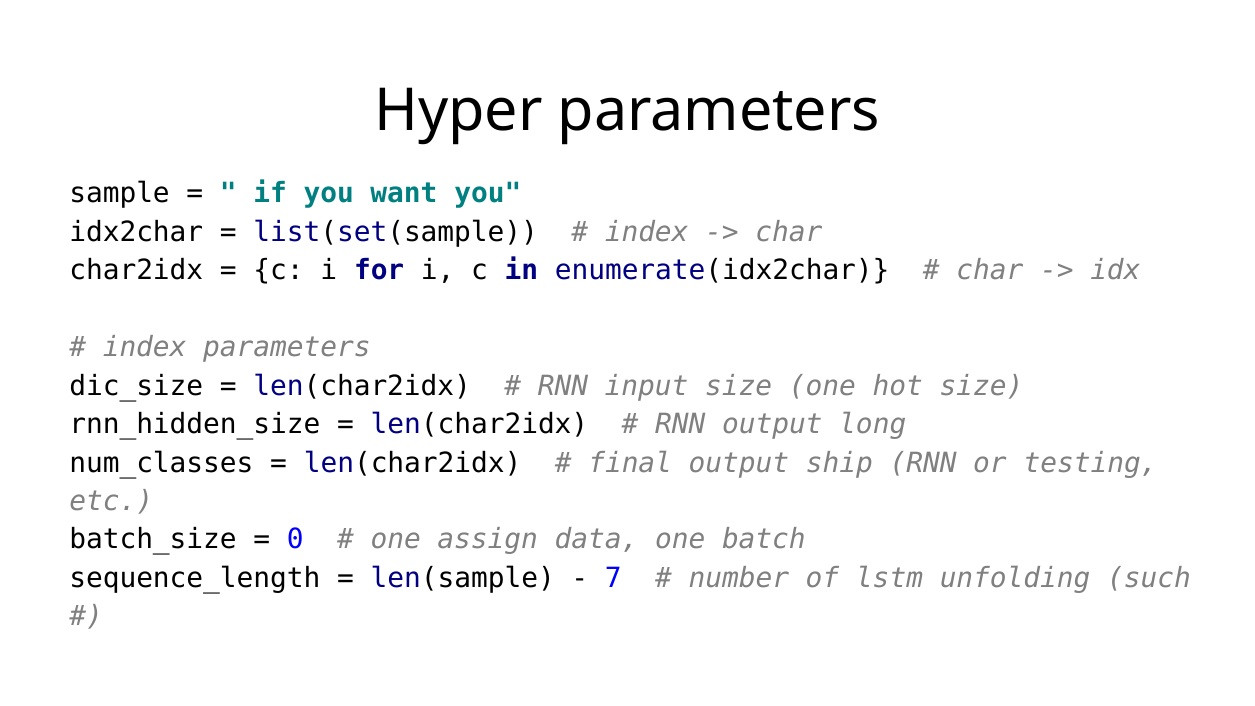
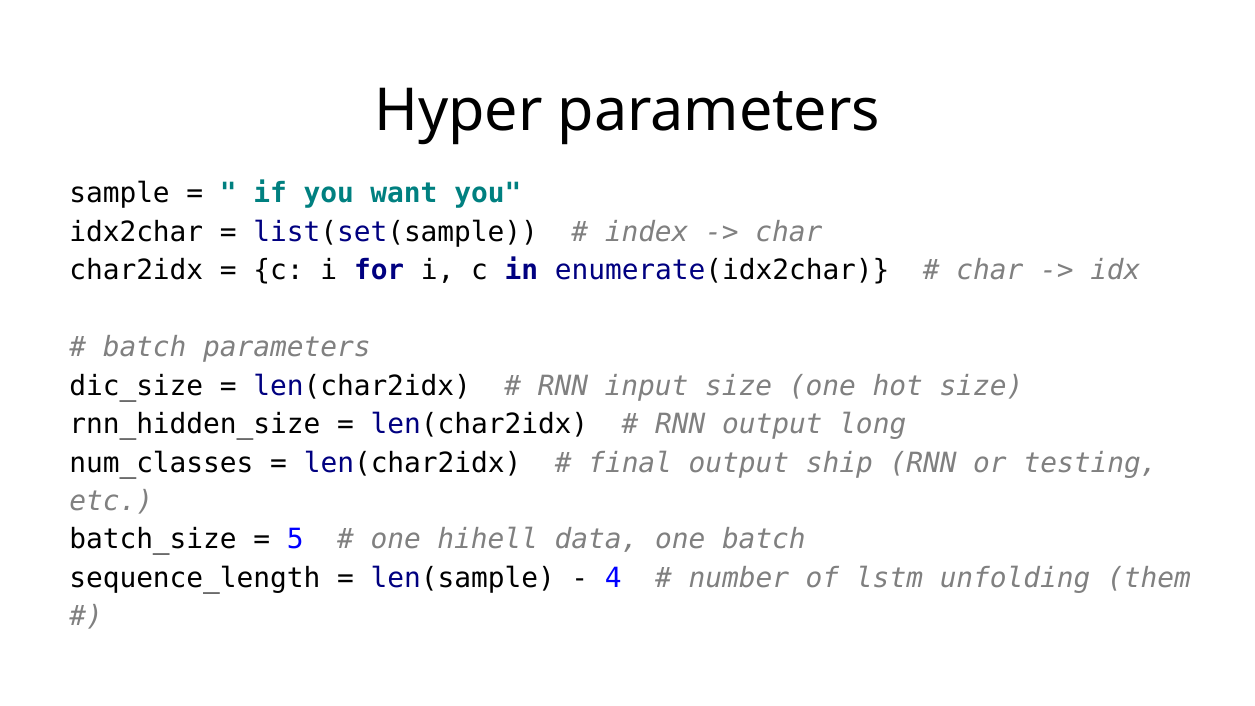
index: index -> batch (145, 347)
0: 0 -> 5 (295, 540)
assign: assign -> hihell (488, 540)
7: 7 -> 4 (613, 578)
such: such -> them (1149, 578)
